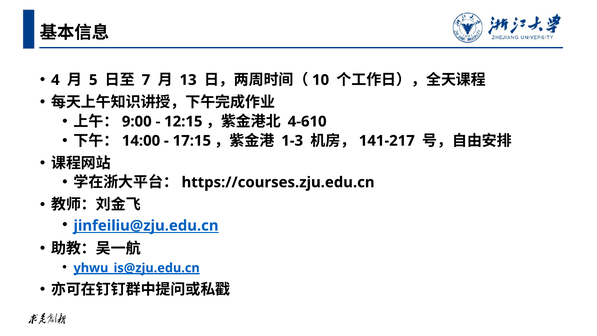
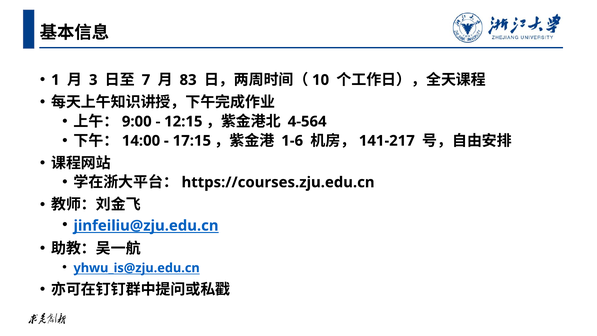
4: 4 -> 1 (55, 80)
5: 5 -> 3 (93, 80)
13: 13 -> 83 (188, 80)
4-610: 4-610 -> 4-564 (307, 121)
1-3: 1-3 -> 1-6 (292, 141)
yhwu_is@zju.edu.cn underline: present -> none (137, 268)
